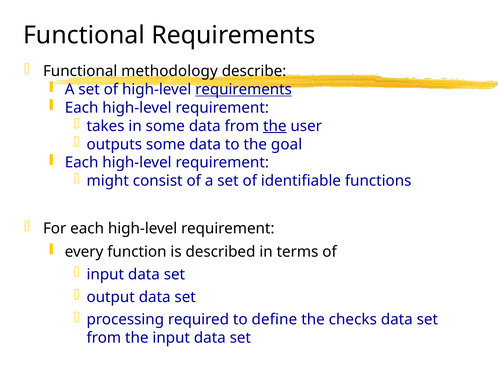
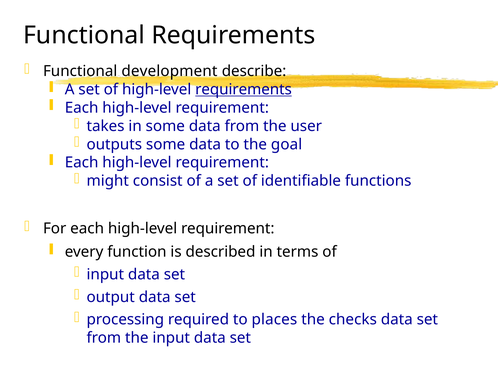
methodology: methodology -> development (169, 71)
the underline: present -> none (275, 126)
define: define -> places (274, 319)
